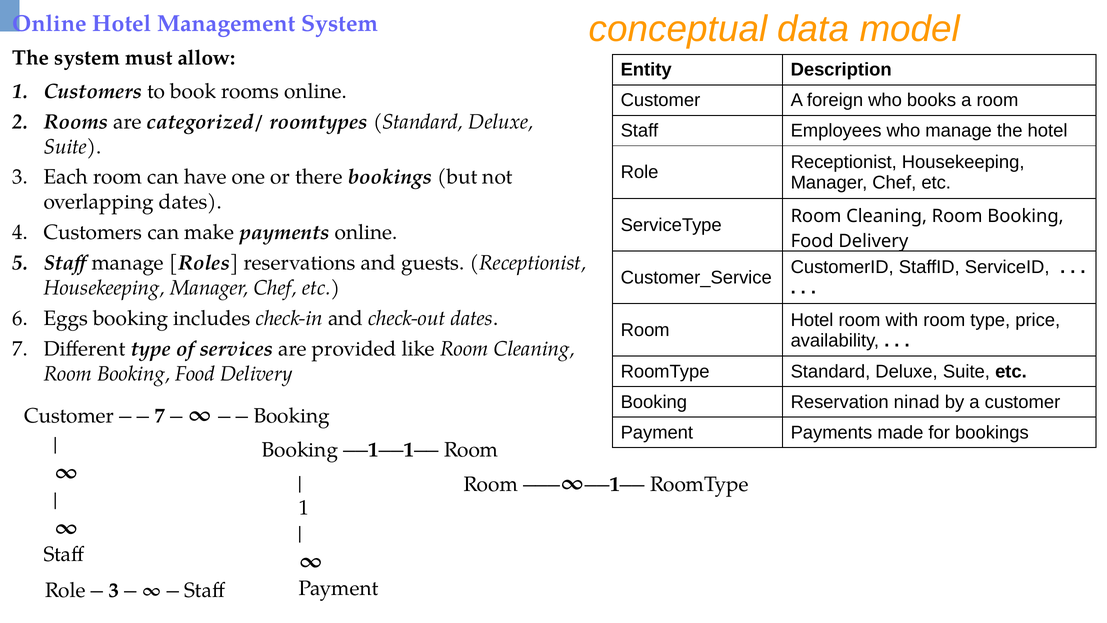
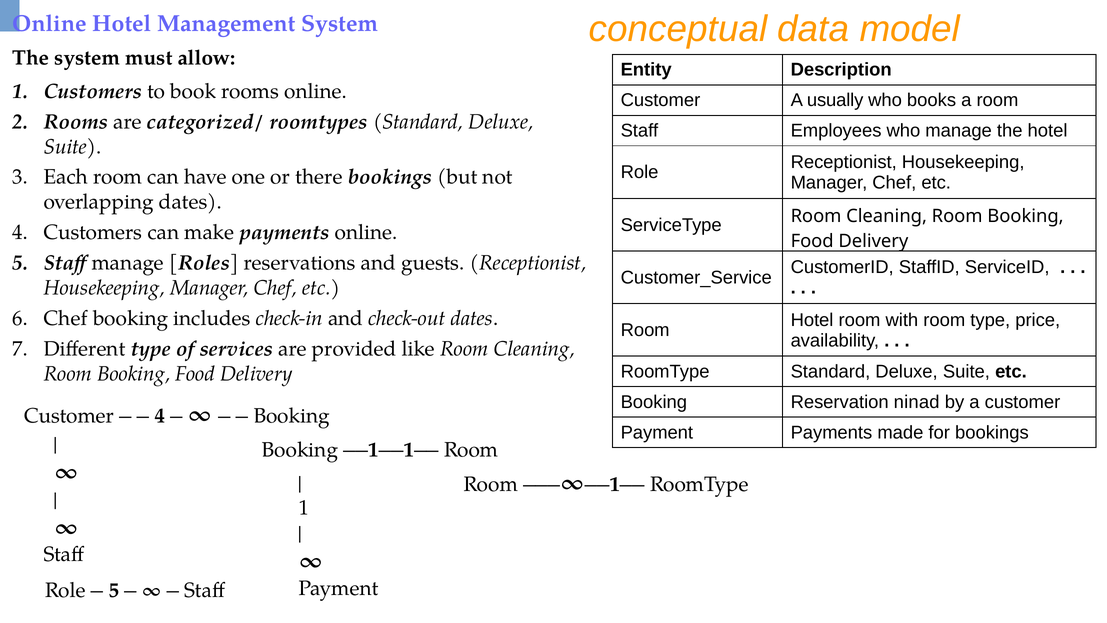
foreign: foreign -> usually (835, 100)
Eggs: Eggs -> Chef (66, 318)
7: 7 -> 4 (160, 416)
3: 3 -> 5 (114, 590)
